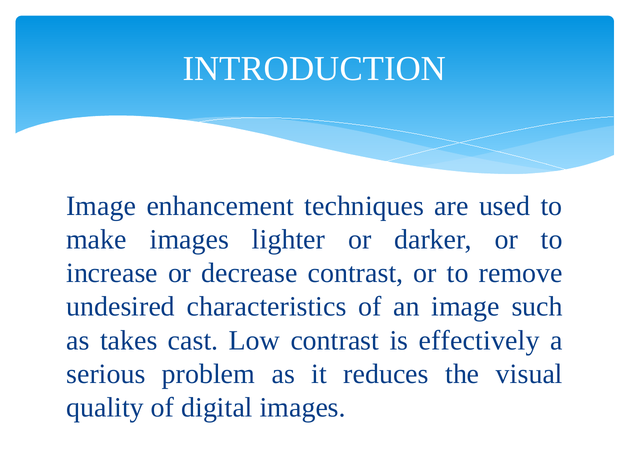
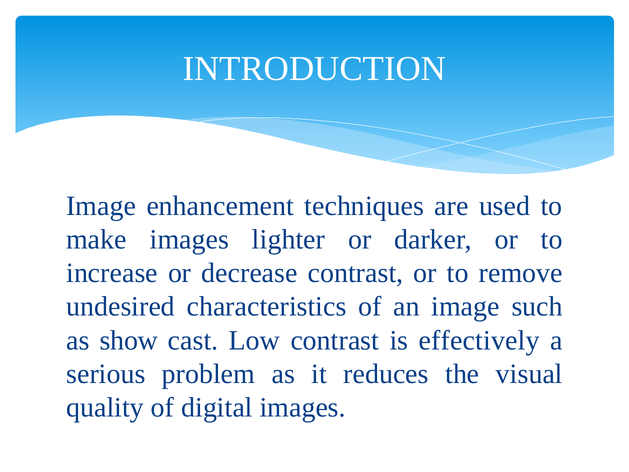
takes: takes -> show (129, 340)
